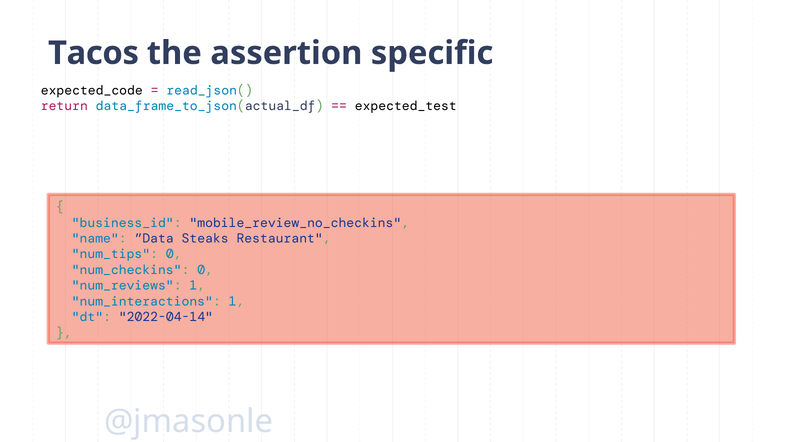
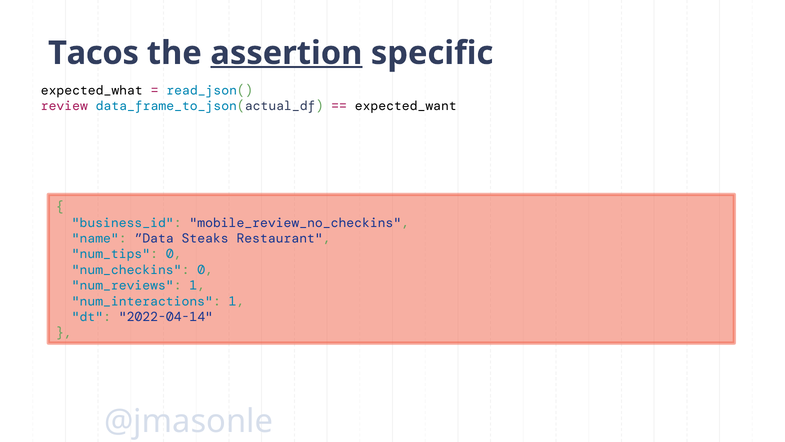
assertion underline: none -> present (286, 53)
expected_code: expected_code -> expected_what (92, 90)
return: return -> review (64, 106)
expected_test: expected_test -> expected_want (406, 106)
